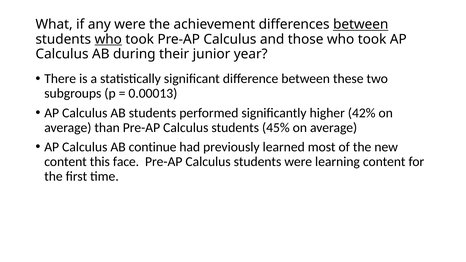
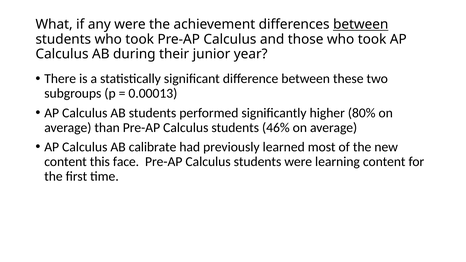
who underline: present -> none (108, 39)
42%: 42% -> 80% (362, 113)
45%: 45% -> 46% (276, 128)
continue: continue -> calibrate (153, 147)
